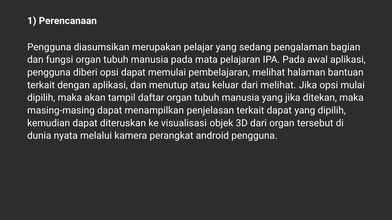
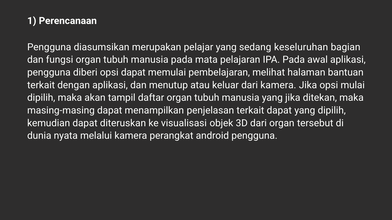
pengalaman: pengalaman -> keseluruhan (301, 47)
dari melihat: melihat -> kamera (278, 85)
